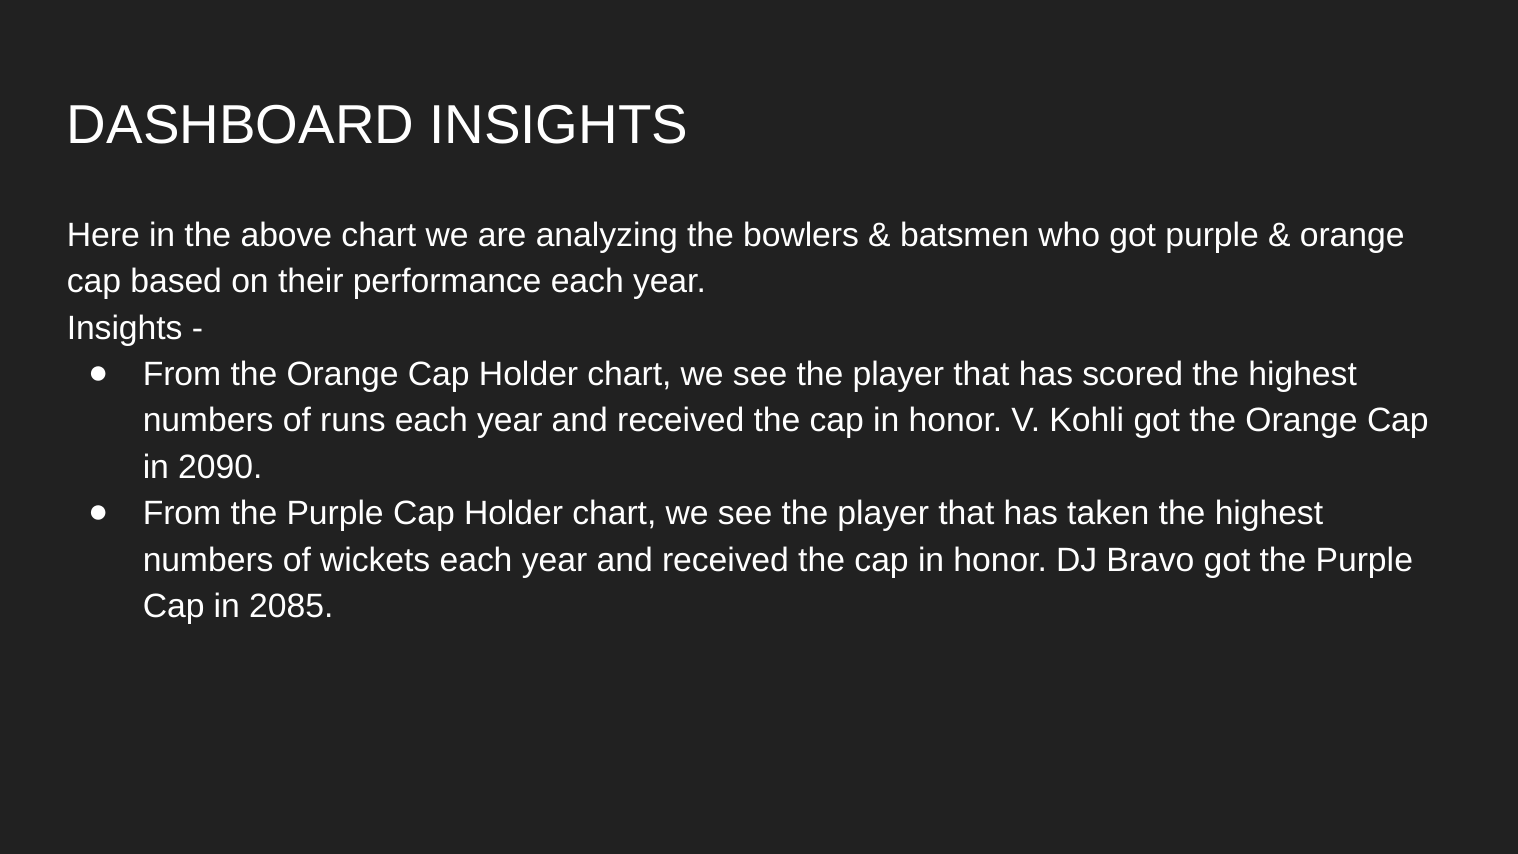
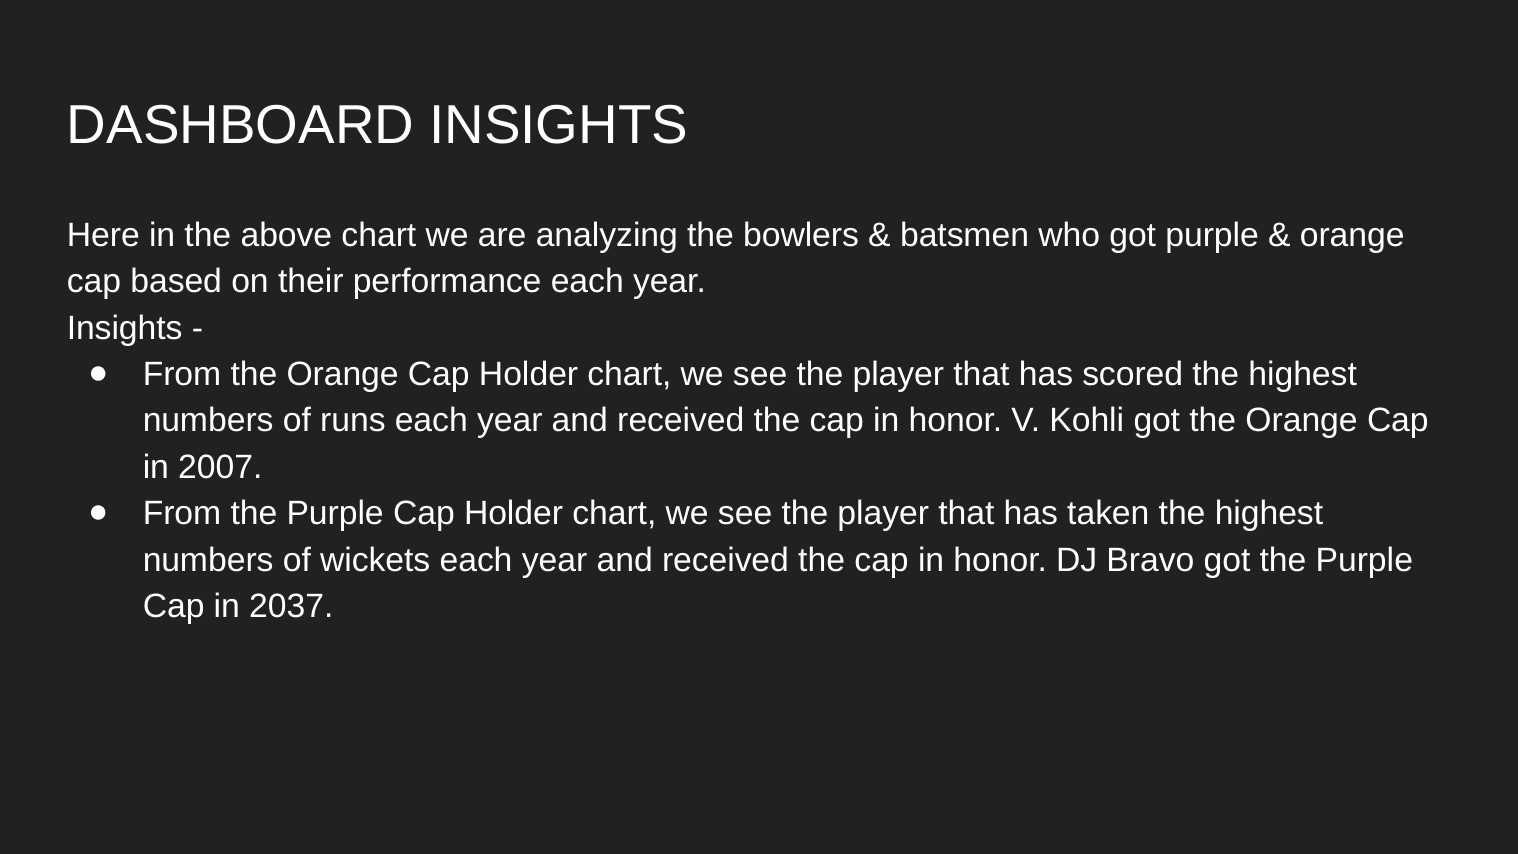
2090: 2090 -> 2007 (220, 467)
2085: 2085 -> 2037 (291, 607)
